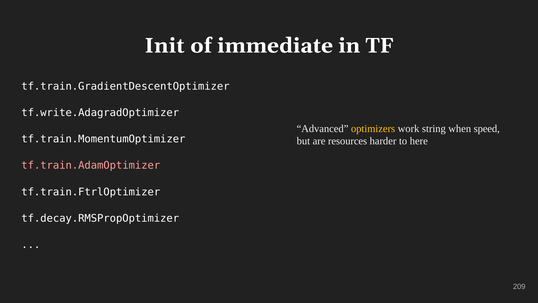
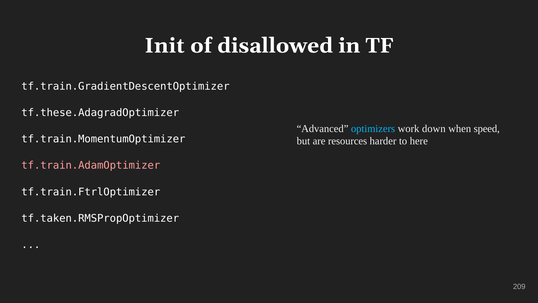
immediate: immediate -> disallowed (275, 46)
tf.write.AdagradOptimizer: tf.write.AdagradOptimizer -> tf.these.AdagradOptimizer (100, 113)
optimizers colour: yellow -> light blue (373, 128)
string: string -> down (434, 128)
tf.decay.RMSPropOptimizer: tf.decay.RMSPropOptimizer -> tf.taken.RMSPropOptimizer (100, 218)
